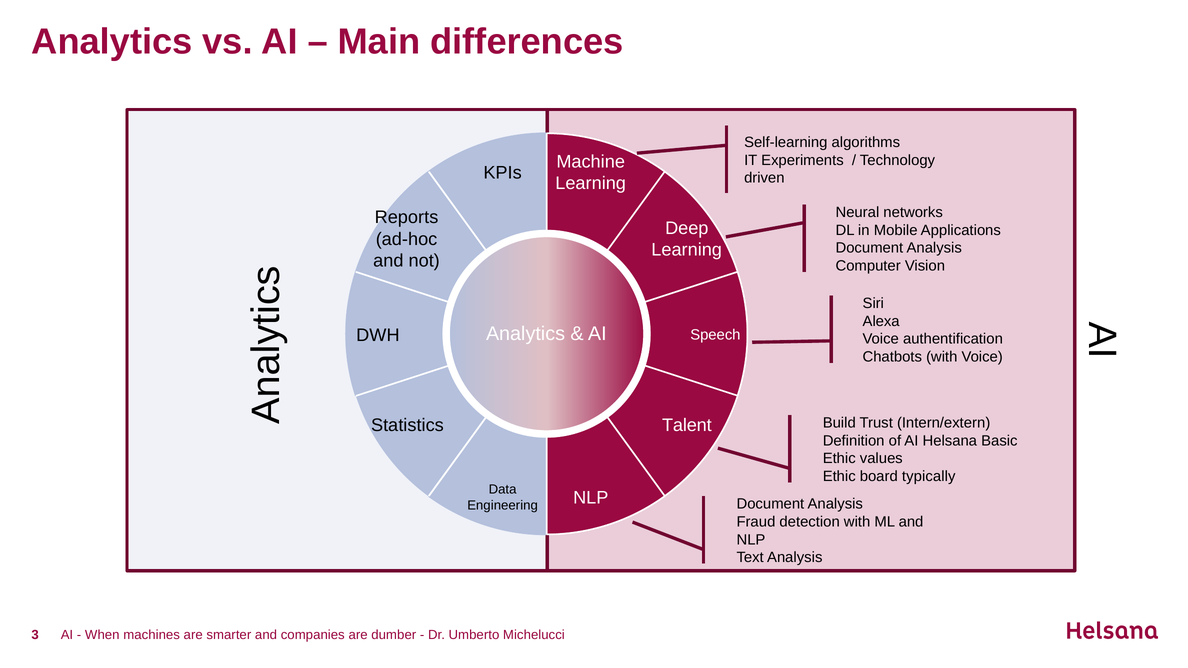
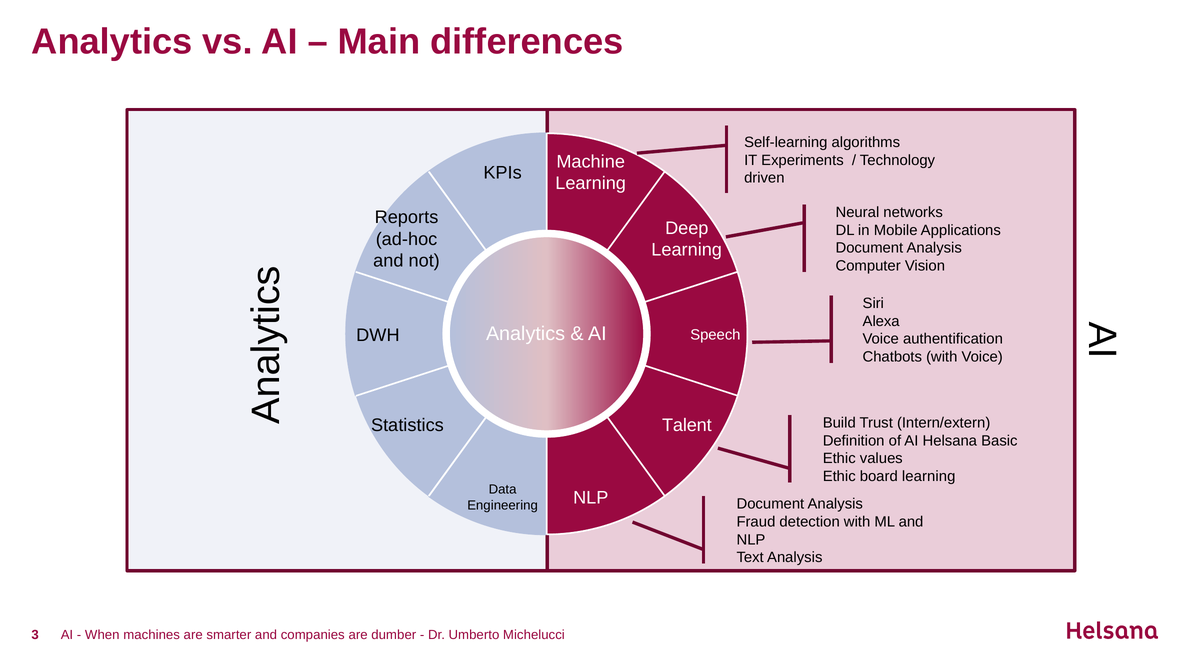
board typically: typically -> learning (929, 477)
